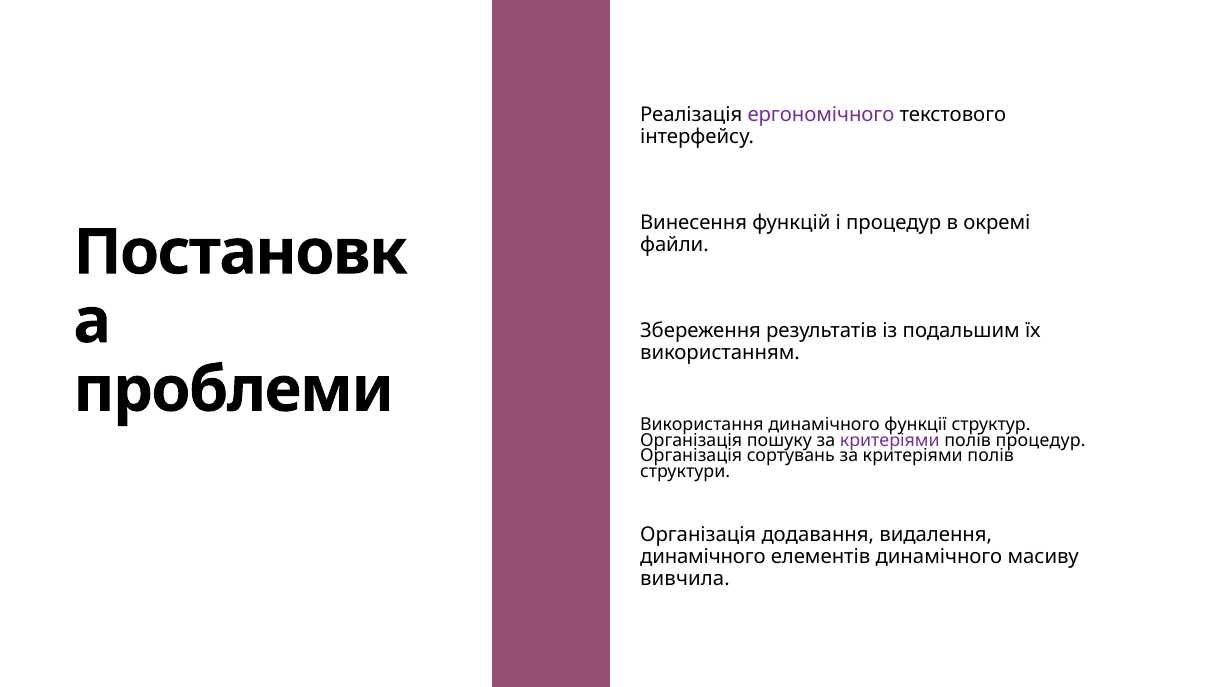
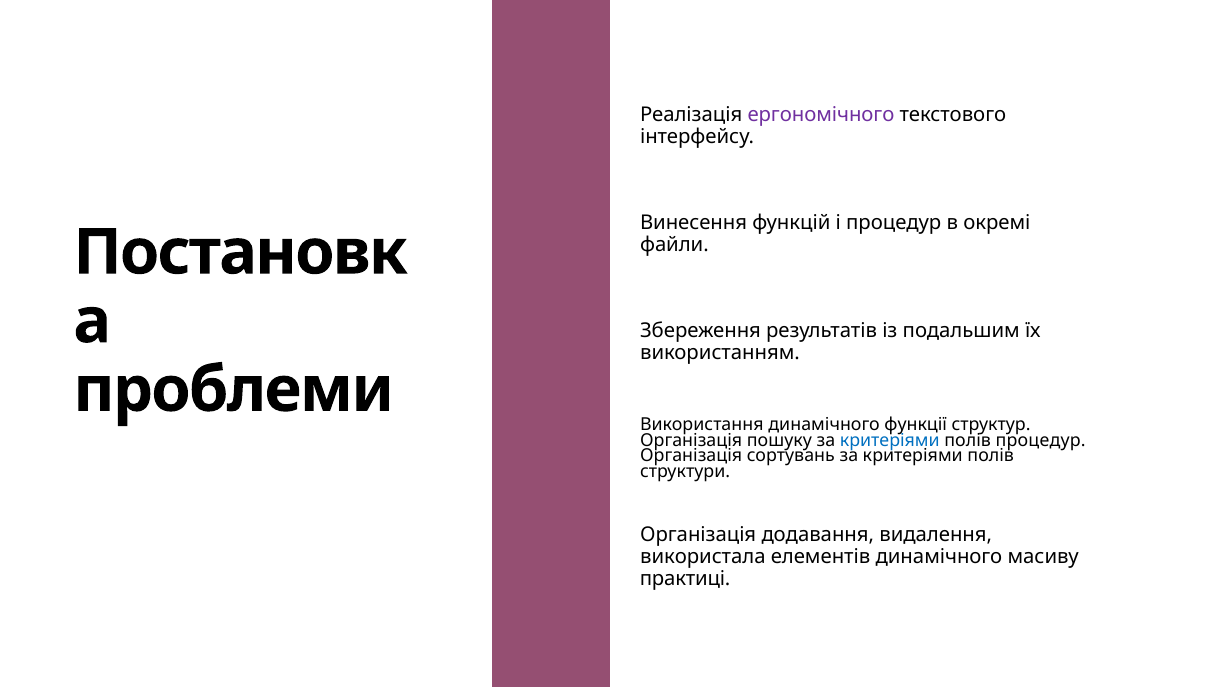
критеріями colour: purple -> blue (890, 441)
динамічного: динамічного -> використала (703, 557)
вивчила: вивчила -> практиці (685, 579)
